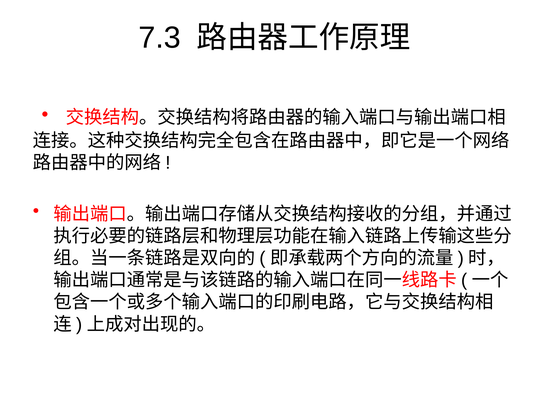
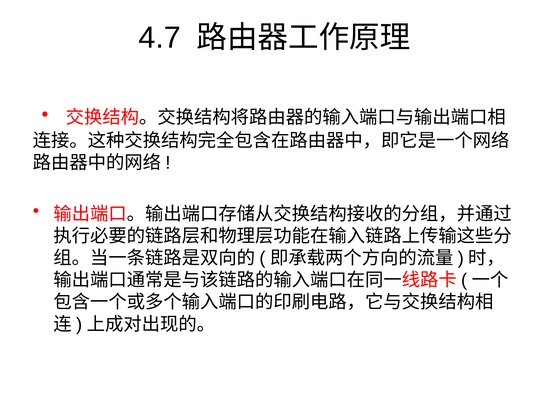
7.3: 7.3 -> 4.7 (160, 38)
